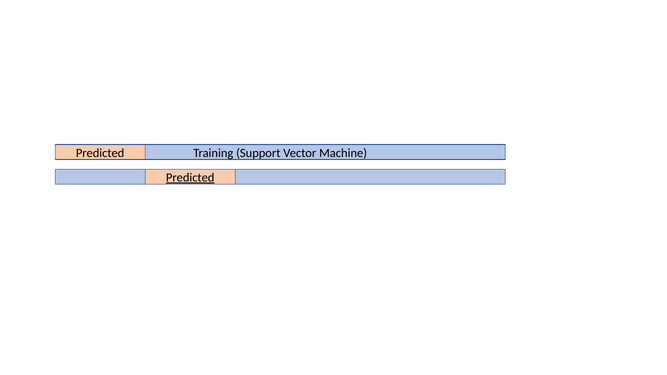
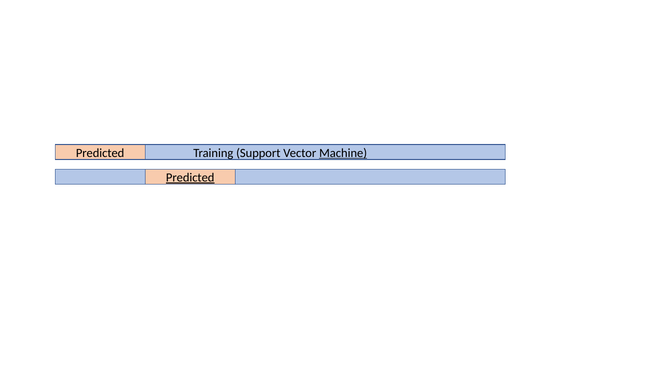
Machine underline: none -> present (343, 153)
